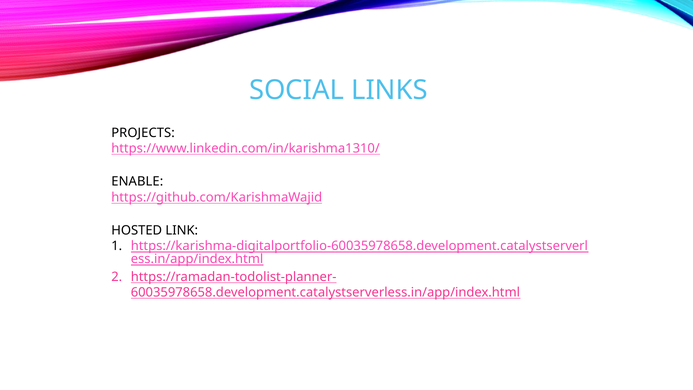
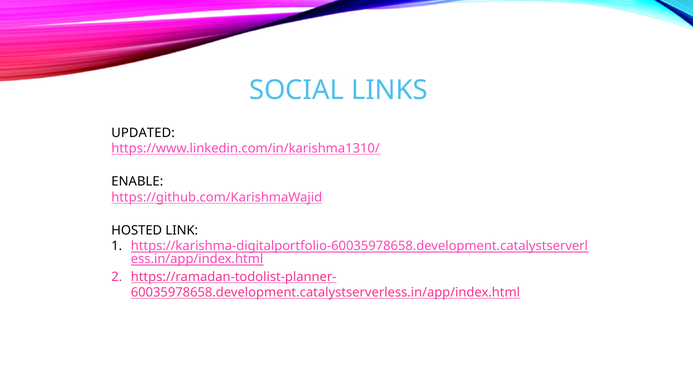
PROJECTS: PROJECTS -> UPDATED (143, 133)
